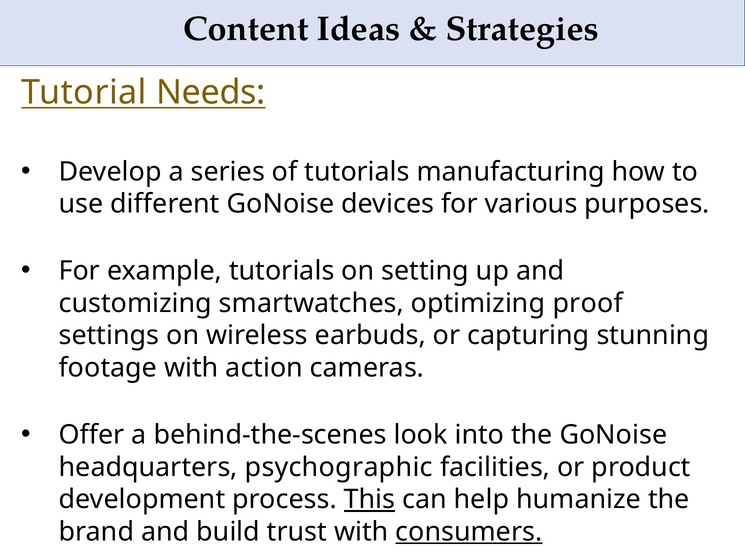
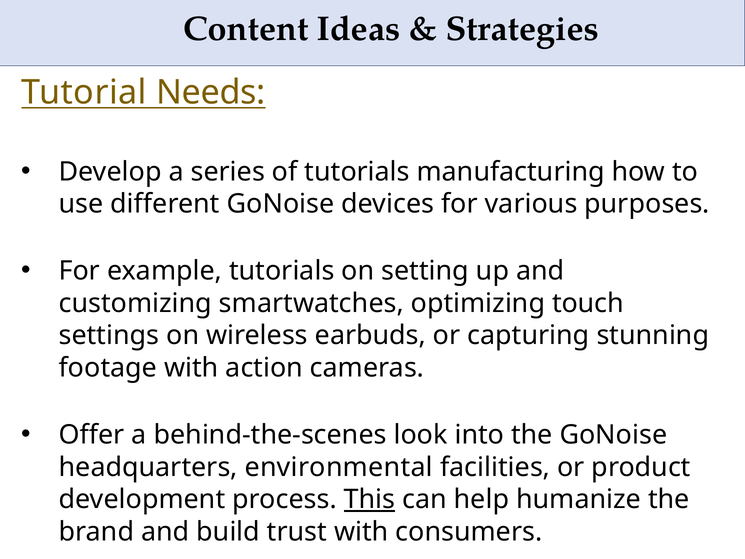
proof: proof -> touch (588, 303)
psychographic: psychographic -> environmental (339, 467)
consumers underline: present -> none (469, 531)
